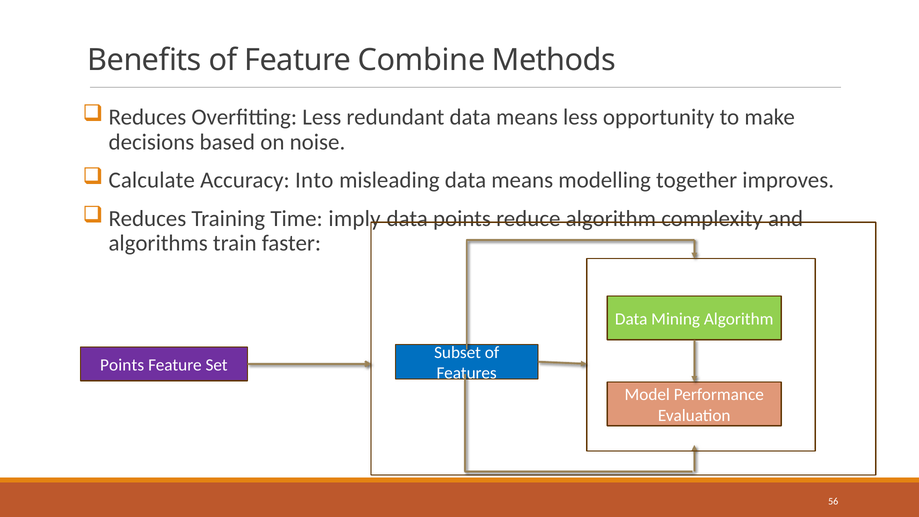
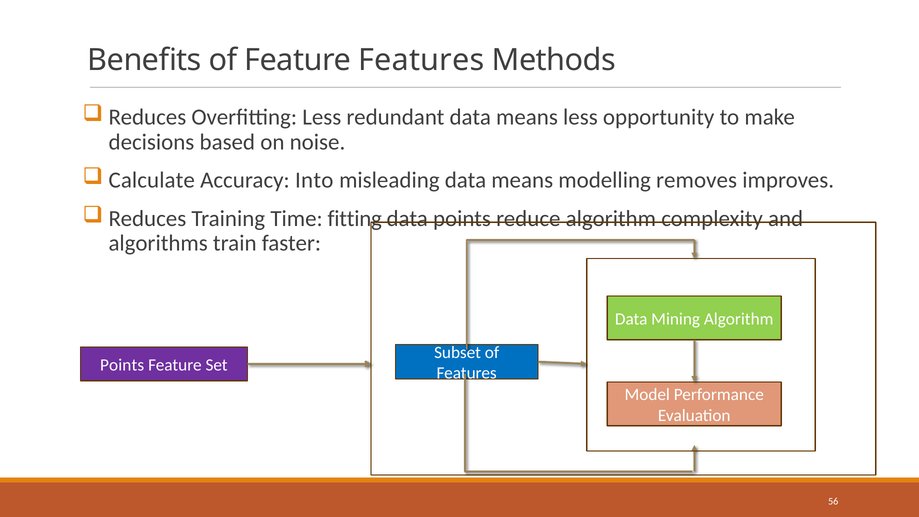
Feature Combine: Combine -> Features (421, 60)
together: together -> removes (697, 180)
imply: imply -> fitting (355, 218)
